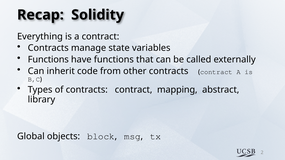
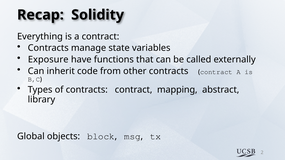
Functions: Functions -> Exposure (48, 60)
